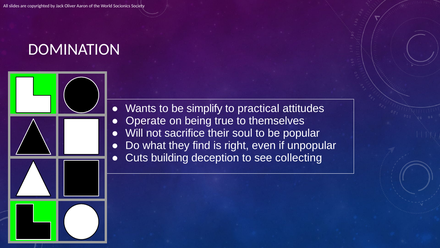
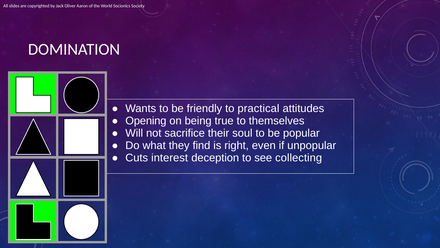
simplify: simplify -> friendly (204, 108)
Operate: Operate -> Opening (146, 121)
building: building -> interest (170, 158)
